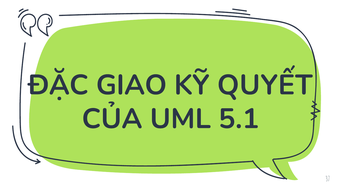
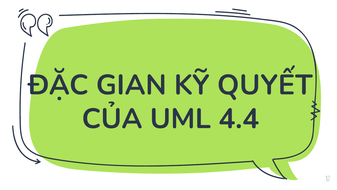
GIAO: GIAO -> GIAN (131, 85)
5.1: 5.1 -> 4.4 (239, 119)
